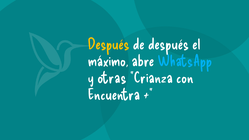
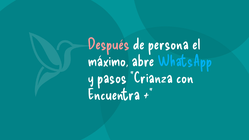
Después colour: yellow -> pink (109, 44)
de después: después -> persona (168, 44)
otras: otras -> pasos (112, 78)
